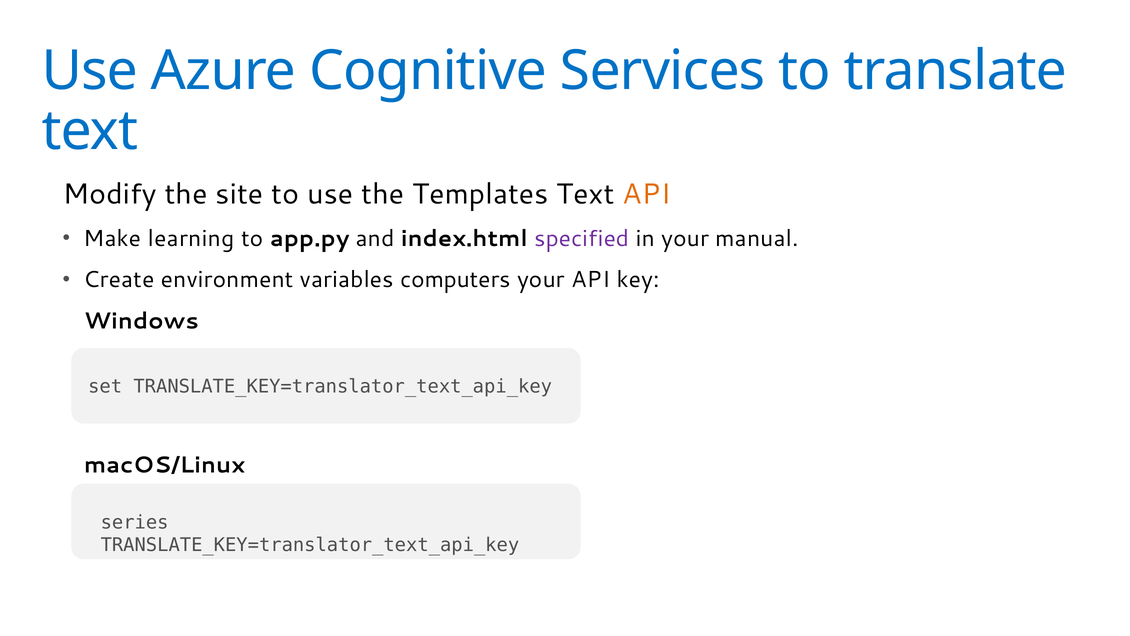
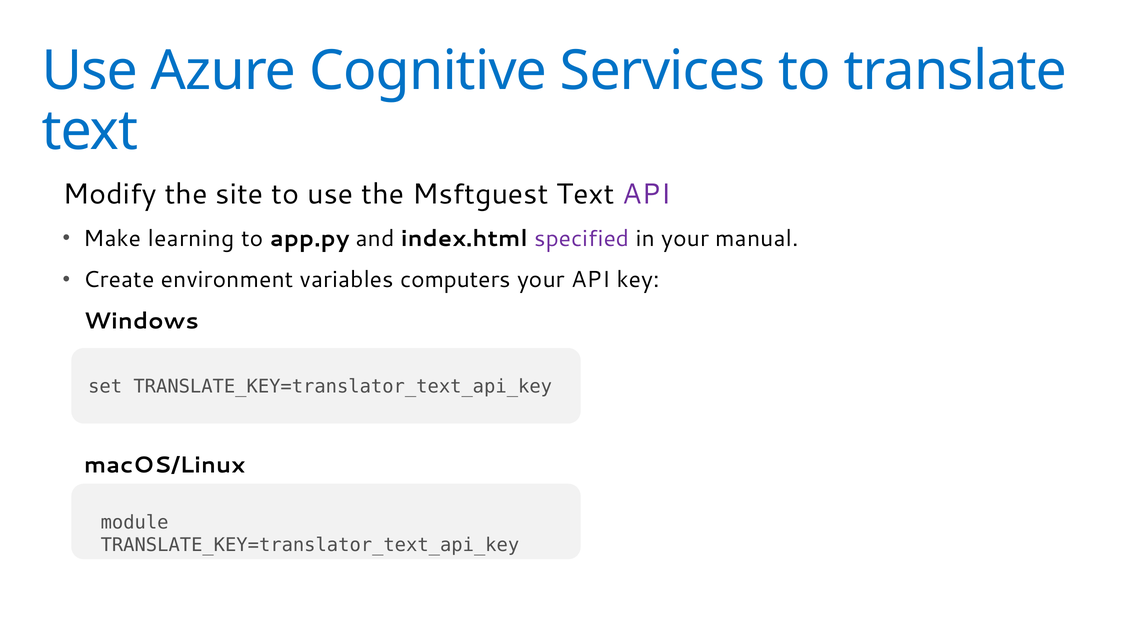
Templates: Templates -> Msftguest (480, 194)
API colour: orange -> purple (647, 194)
series: series -> module (135, 522)
